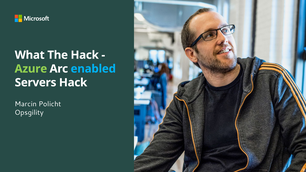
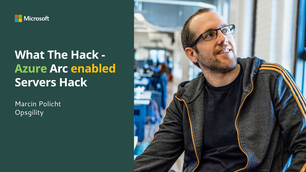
enabled colour: light blue -> yellow (93, 69)
